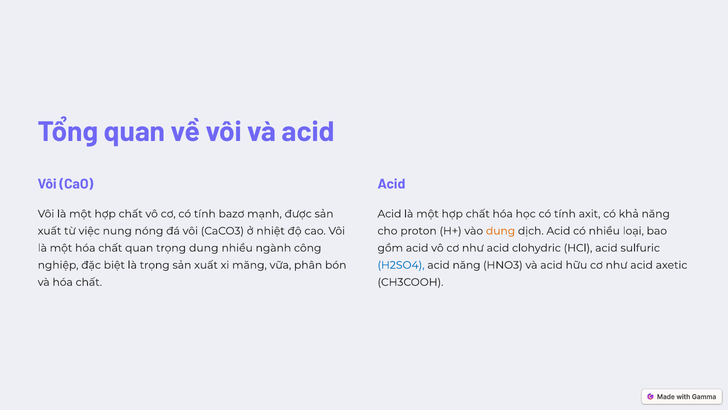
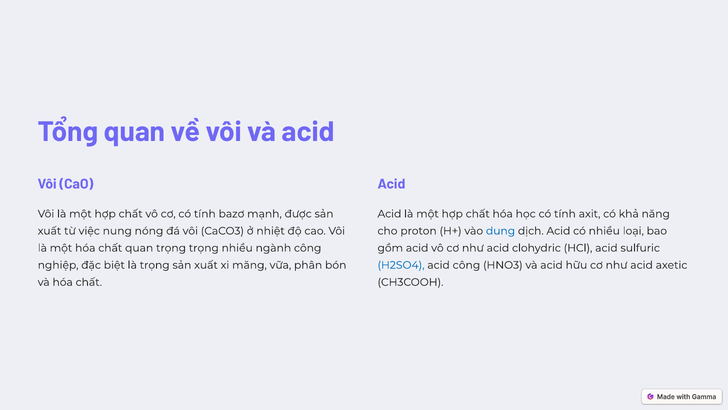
dung colour: orange -> blue (501, 231)
trọng dung: dung -> trọng (204, 248)
acid năng: năng -> công (466, 265)
